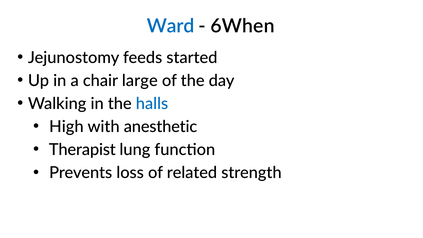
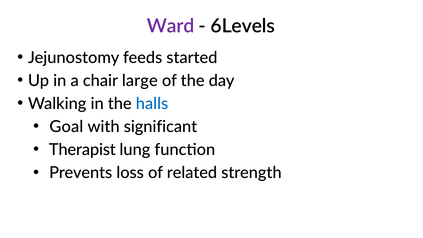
Ward colour: blue -> purple (171, 26)
6When: 6When -> 6Levels (243, 26)
High: High -> Goal (66, 127)
anesthetic: anesthetic -> significant (160, 127)
